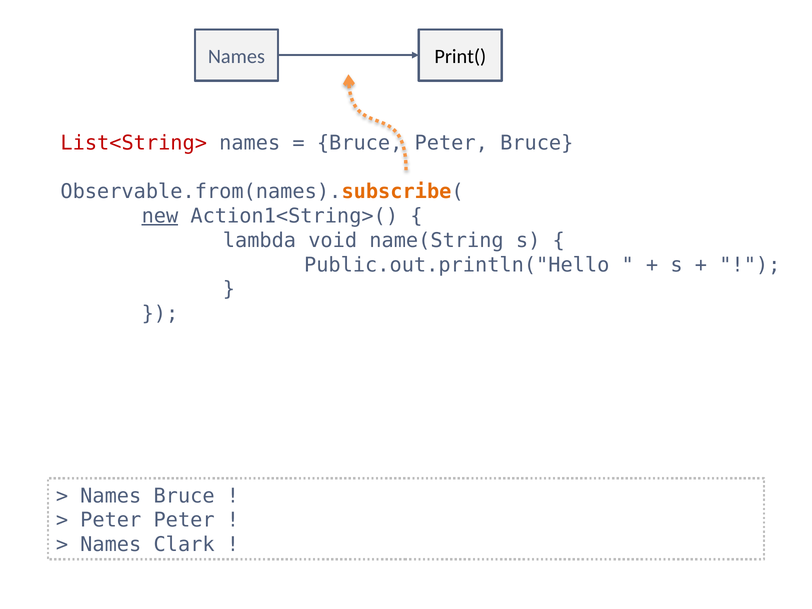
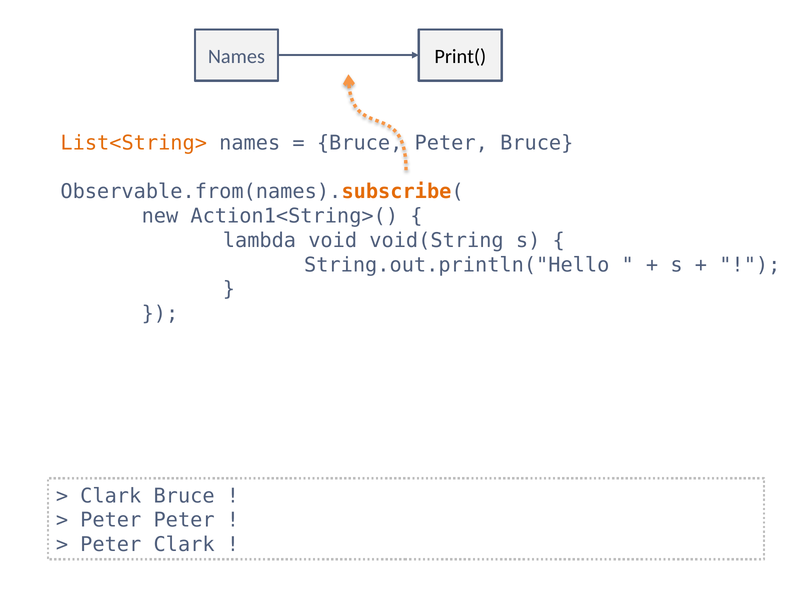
List<String> colour: red -> orange (134, 143)
new underline: present -> none (160, 216)
name(String: name(String -> void(String (437, 240)
Public.out.println("Hello: Public.out.println("Hello -> String.out.println("Hello (457, 265)
Names: Names -> Clark (111, 496)
Names: Names -> Peter (111, 545)
